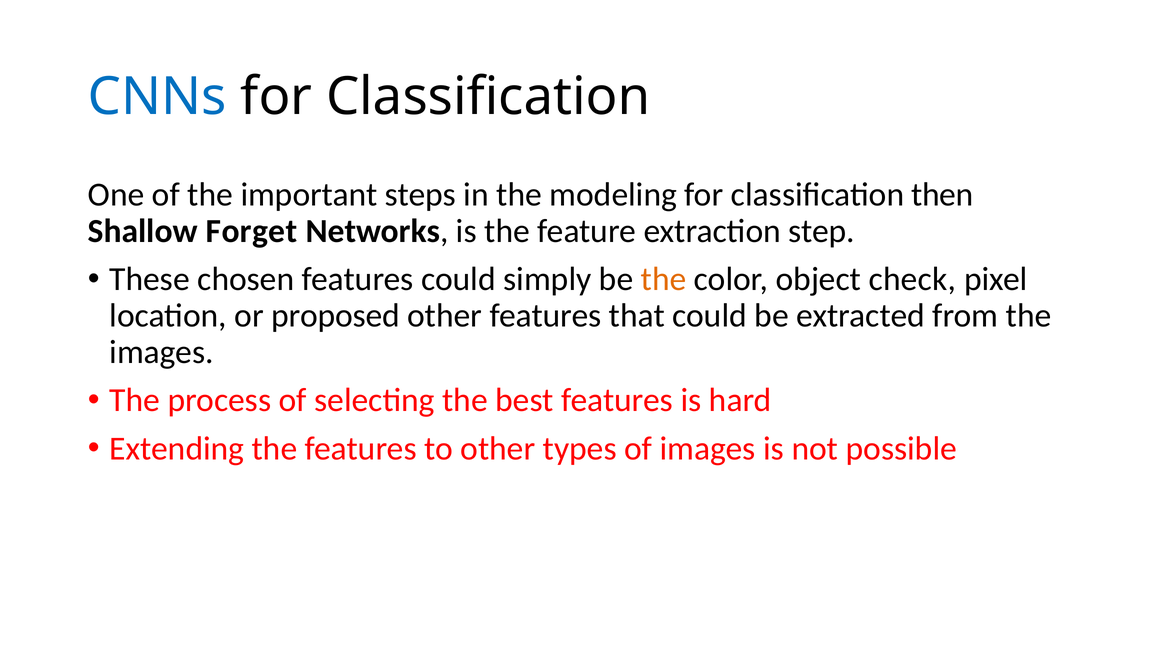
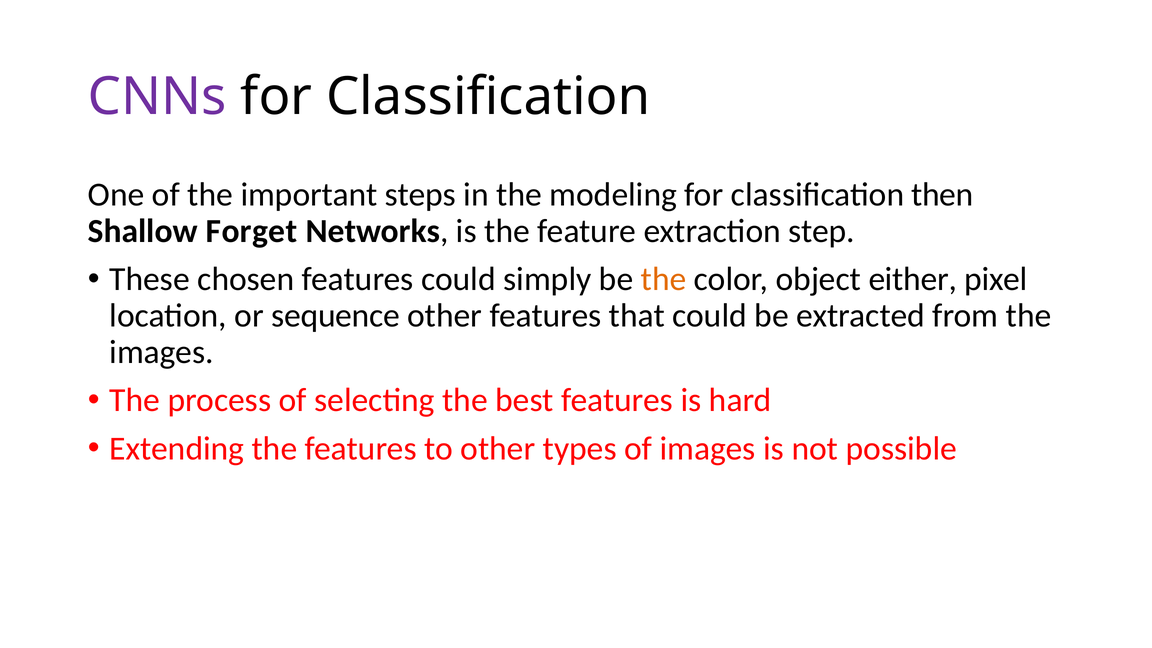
CNNs colour: blue -> purple (157, 97)
check: check -> either (913, 279)
proposed: proposed -> sequence (336, 316)
